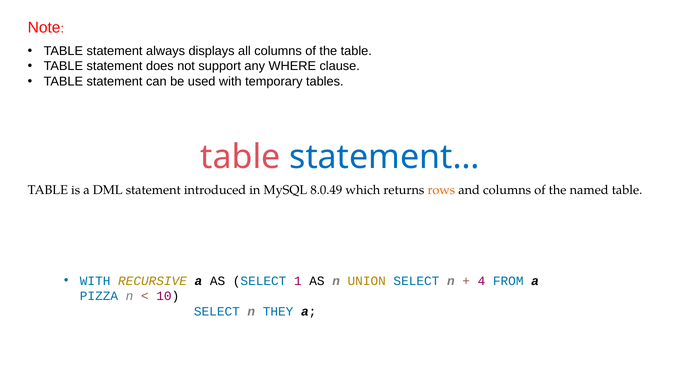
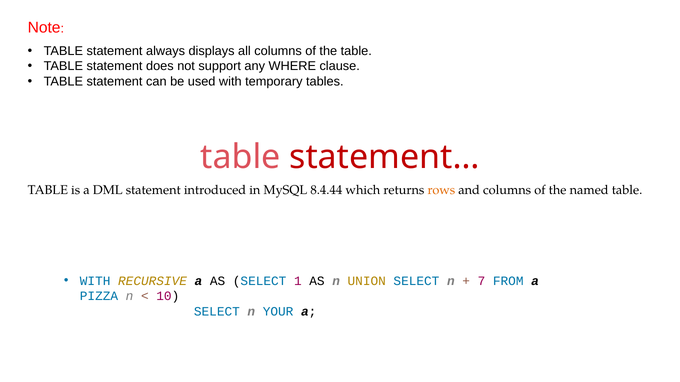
statement… colour: blue -> red (384, 157)
8.0.49: 8.0.49 -> 8.4.44 (326, 190)
4: 4 -> 7 (481, 281)
THEY: THEY -> YOUR (278, 312)
